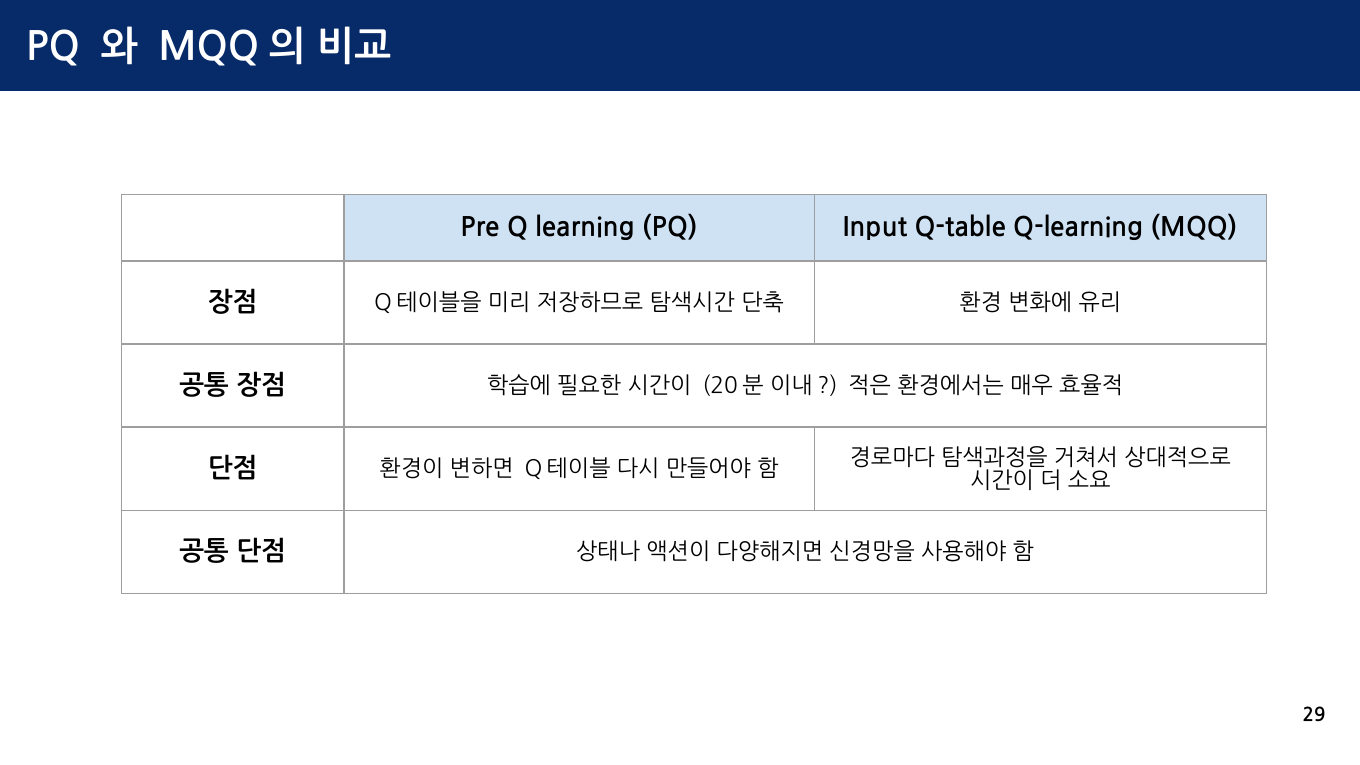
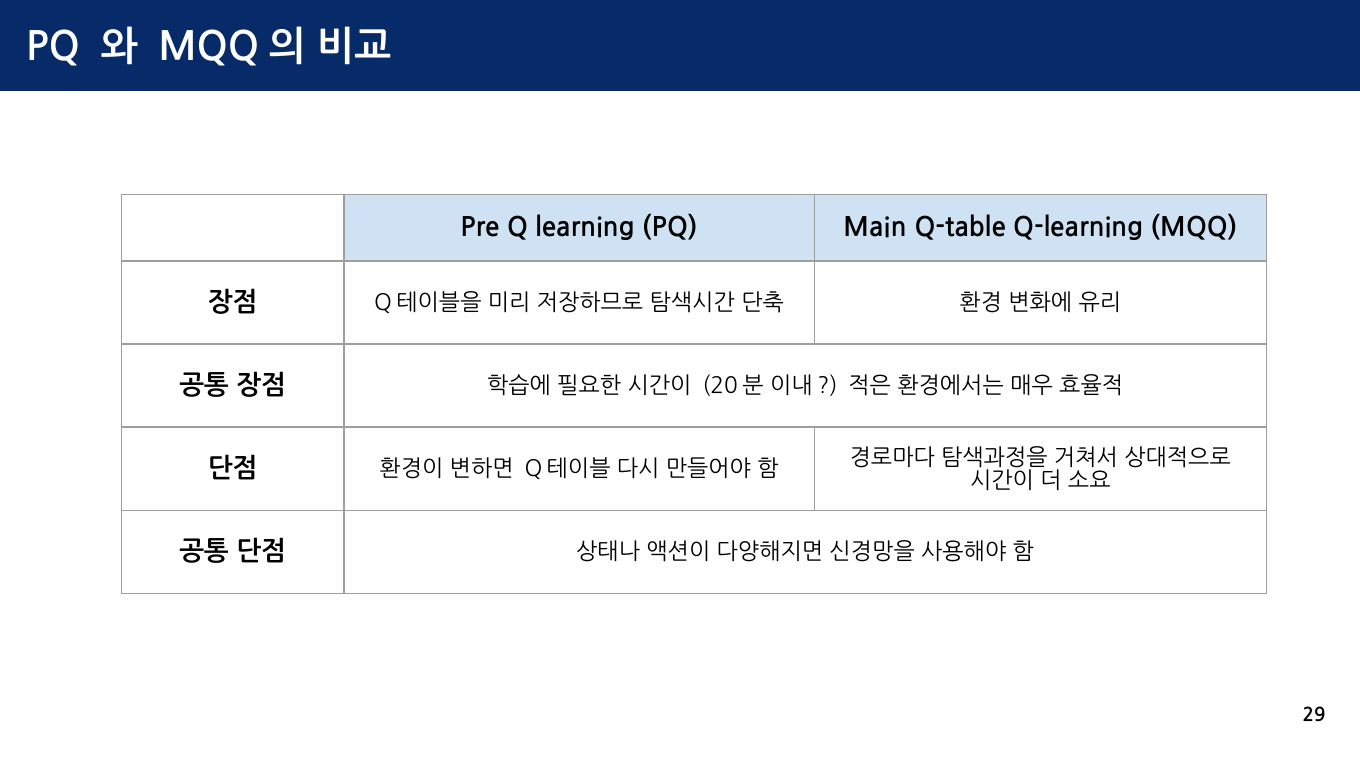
Input: Input -> Main (875, 228)
